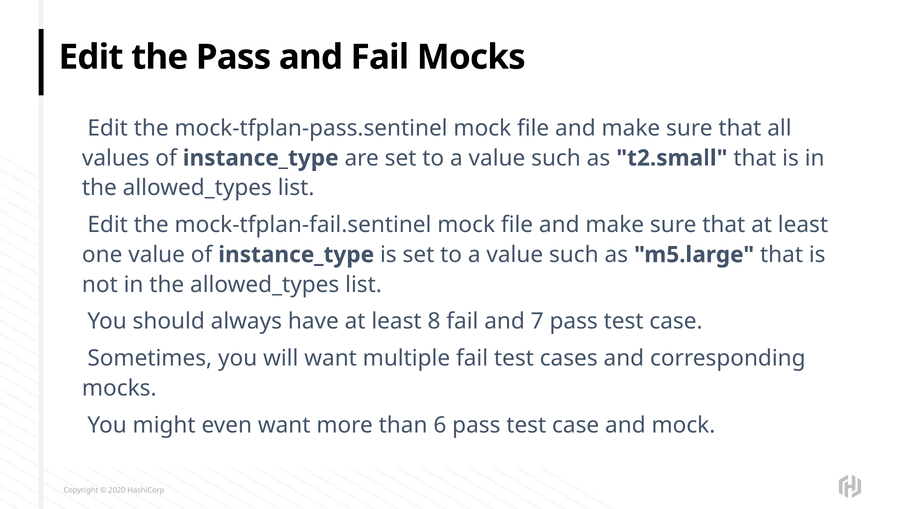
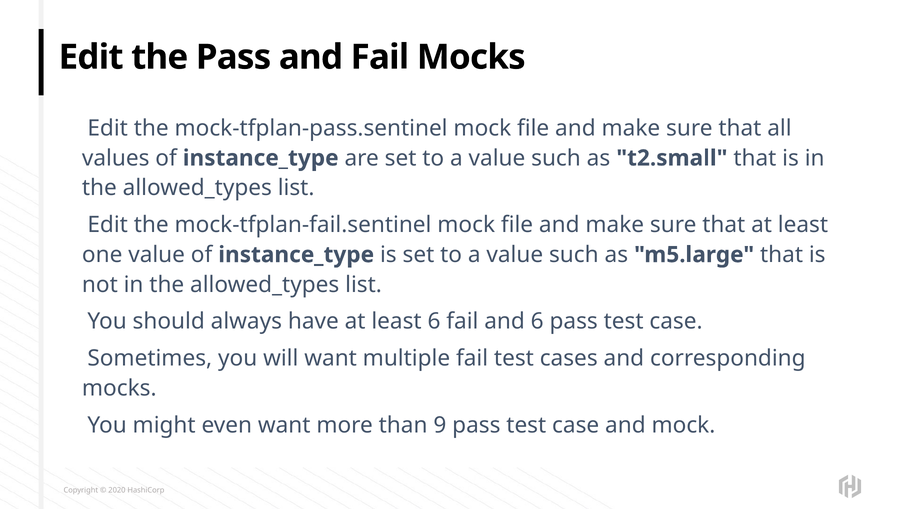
least 8: 8 -> 6 (434, 322)
and 7: 7 -> 6 (537, 322)
6: 6 -> 9 (440, 425)
